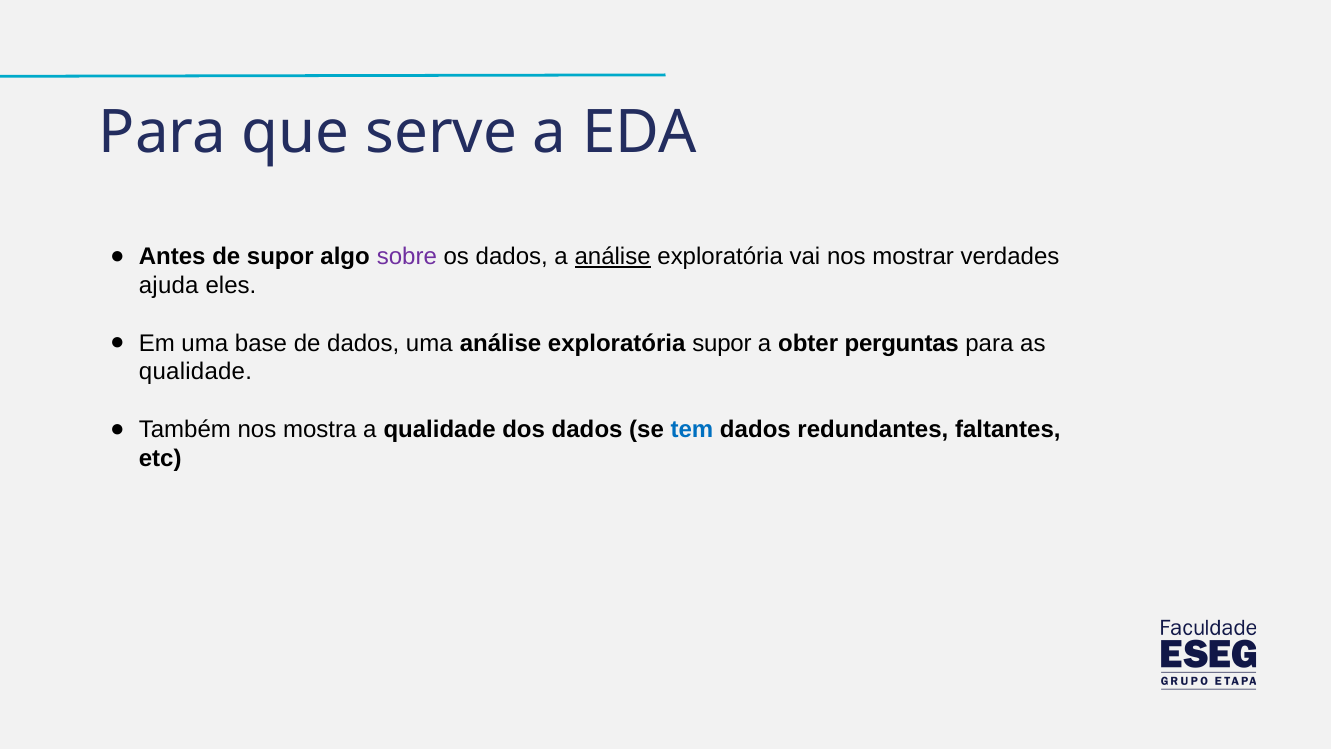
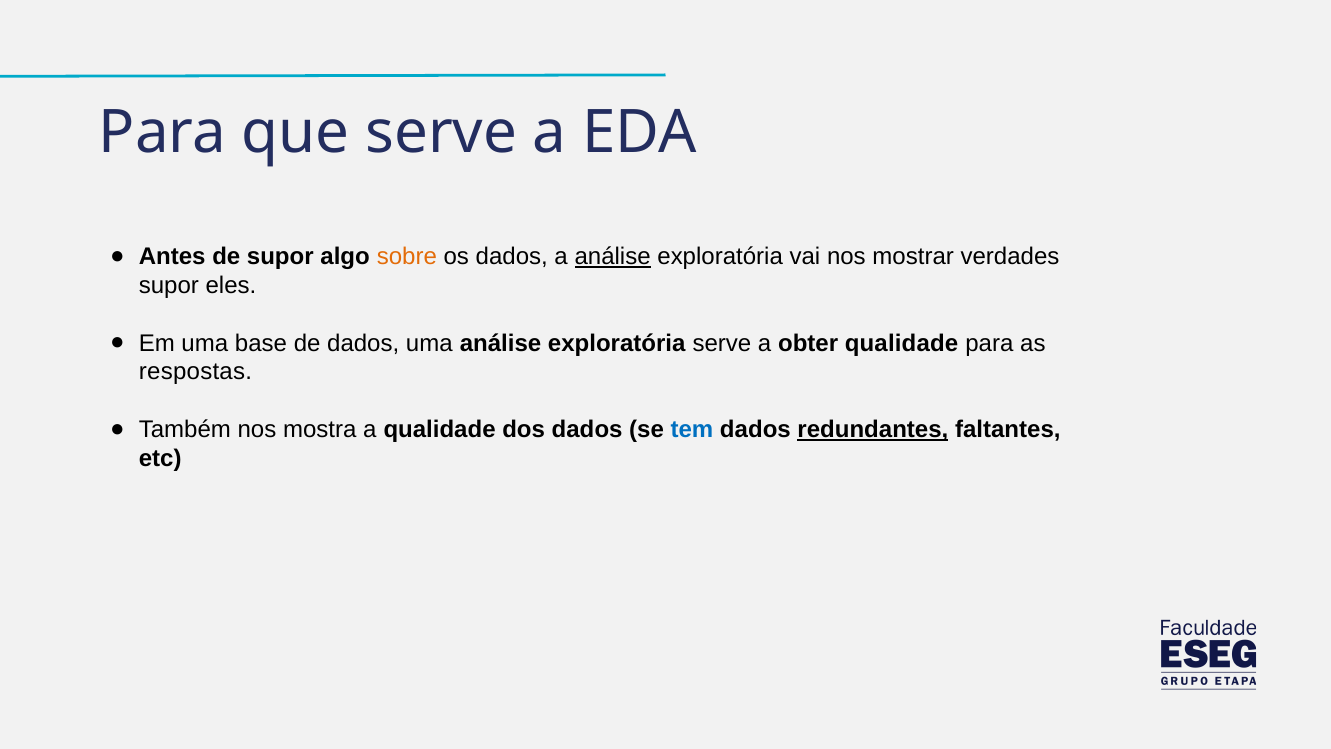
sobre colour: purple -> orange (407, 257)
ajuda: ajuda -> supor (169, 285)
exploratória supor: supor -> serve (722, 343)
obter perguntas: perguntas -> qualidade (902, 343)
qualidade: qualidade -> respostas (195, 372)
redundantes underline: none -> present (873, 430)
